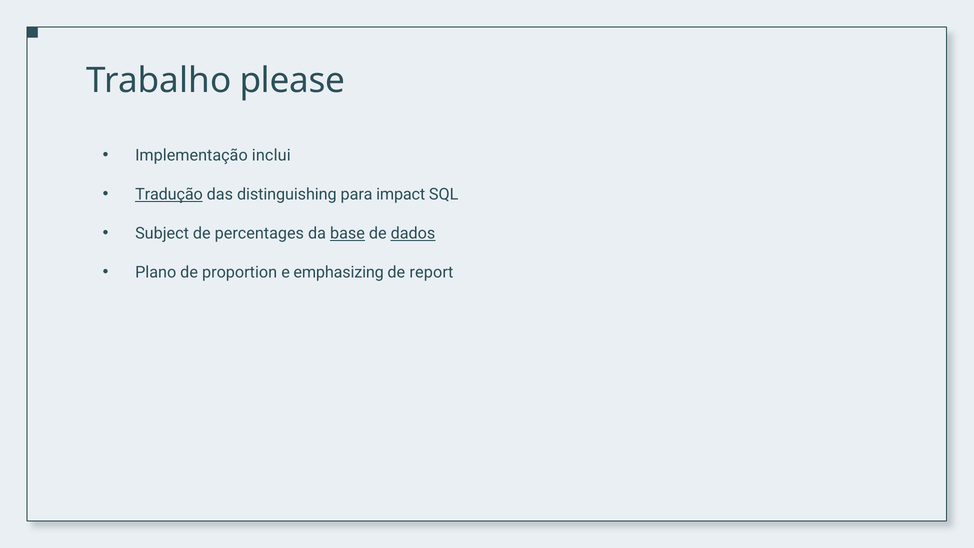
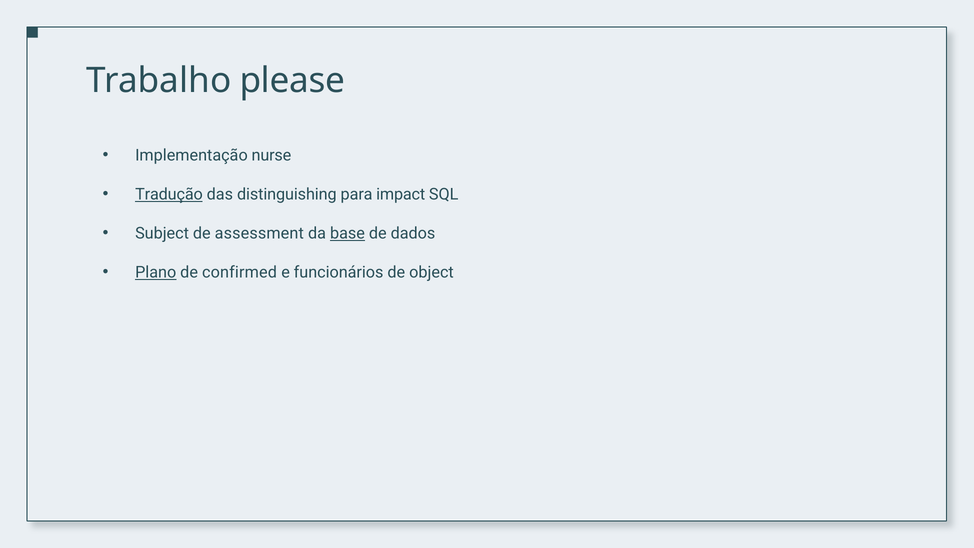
inclui: inclui -> nurse (271, 155)
percentages: percentages -> assessment (259, 233)
dados underline: present -> none (413, 233)
Plano underline: none -> present (156, 272)
proportion: proportion -> confirmed (240, 272)
emphasizing: emphasizing -> funcionários (339, 272)
report: report -> object (431, 272)
